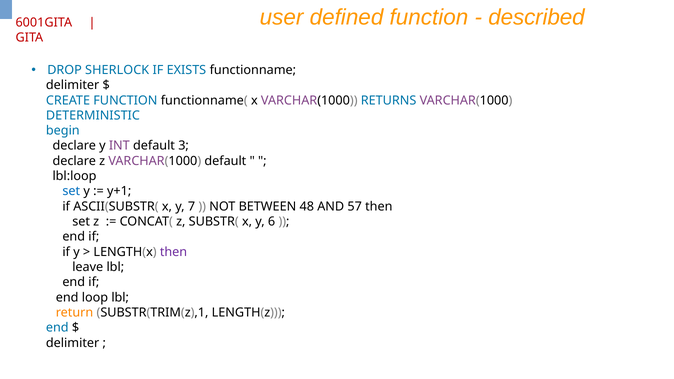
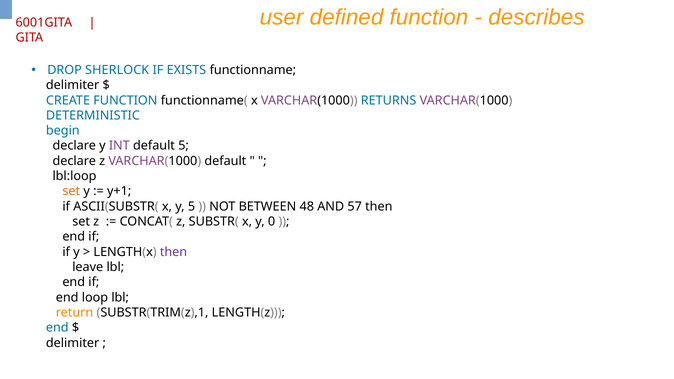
described: described -> describes (536, 18)
default 3: 3 -> 5 (184, 146)
set colour: blue -> orange (71, 191)
y 7: 7 -> 5 (192, 207)
6: 6 -> 0 (272, 222)
